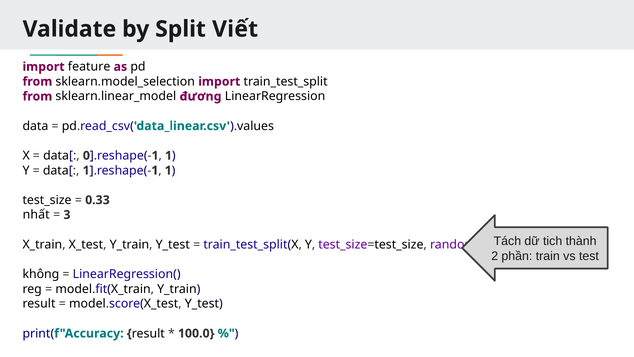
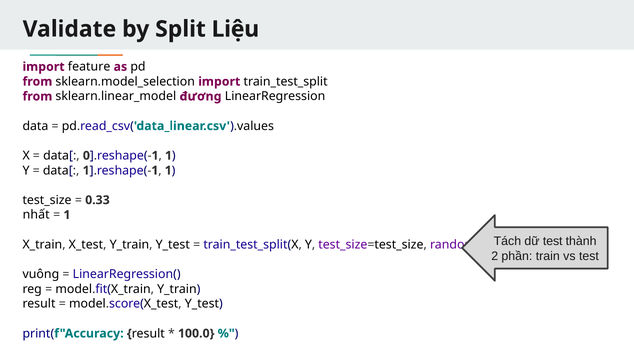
Viết: Viết -> Liệu (235, 29)
3: 3 -> 1 (67, 215)
tich: tich -> test (553, 241)
không: không -> vuông (41, 274)
